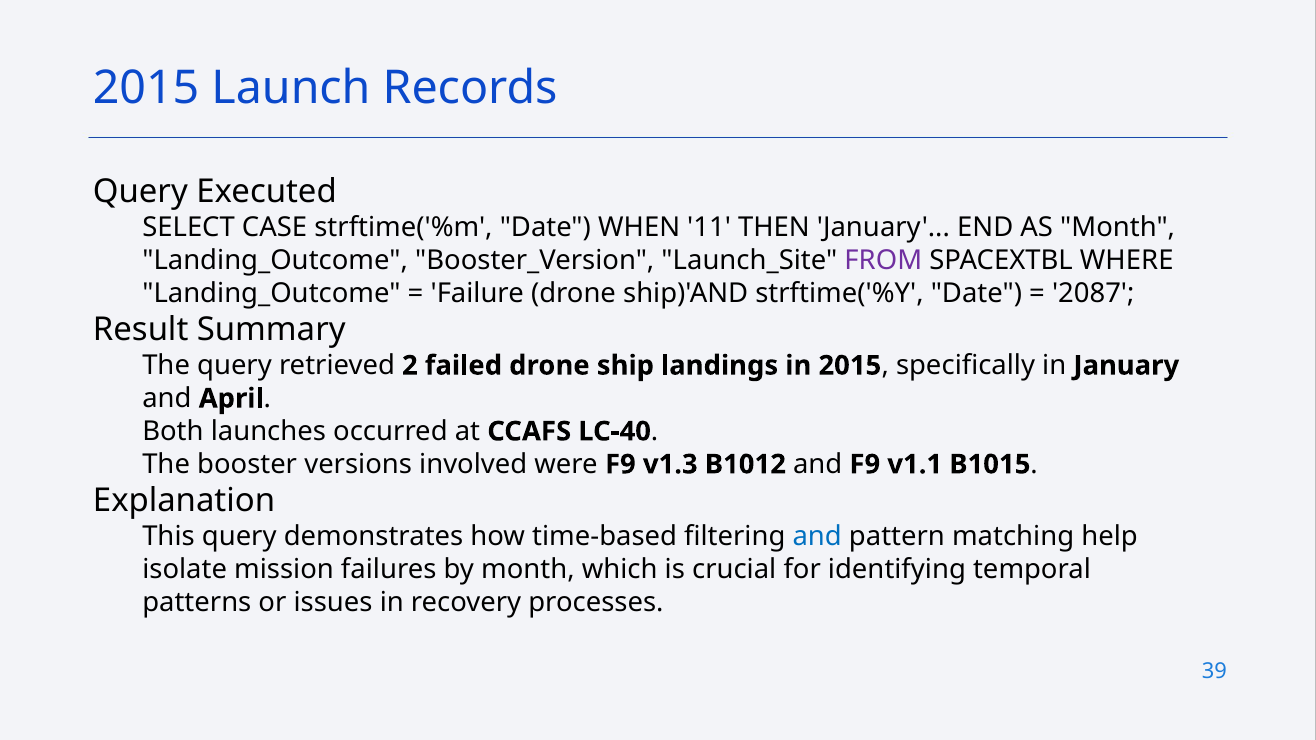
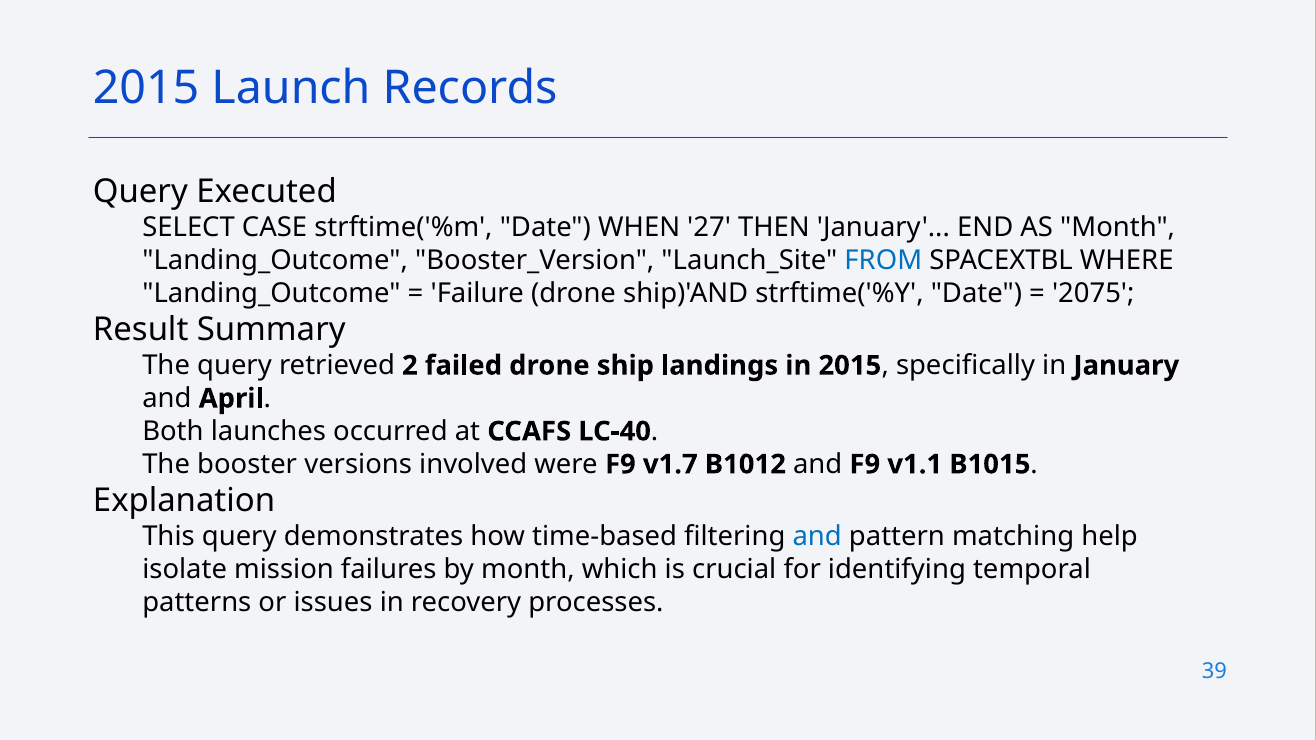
11: 11 -> 27 (709, 227)
FROM colour: purple -> blue (883, 260)
2087: 2087 -> 2075 (1093, 293)
v1.3: v1.3 -> v1.7 (670, 465)
